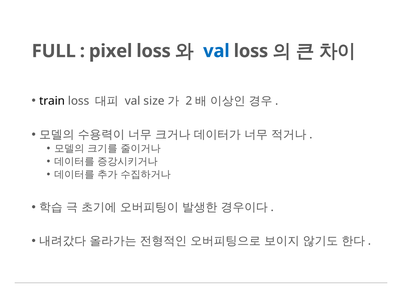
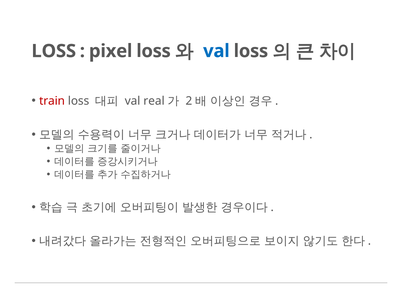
FULL: FULL -> LOSS (54, 51)
train colour: black -> red (52, 101)
size: size -> real (154, 101)
